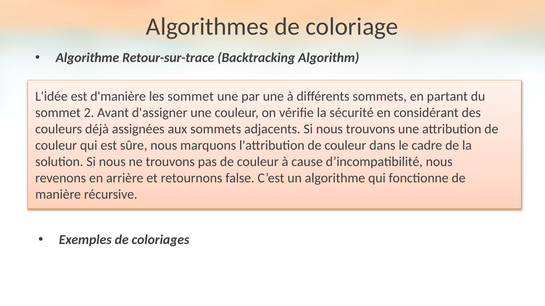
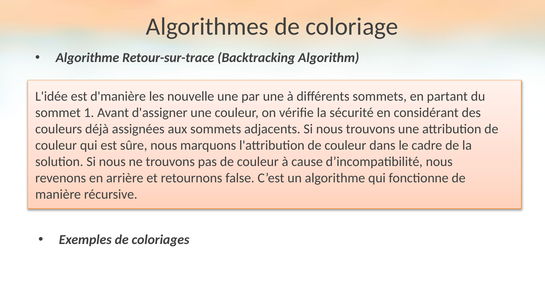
les sommet: sommet -> nouvelle (191, 97)
2: 2 -> 1 (89, 113)
